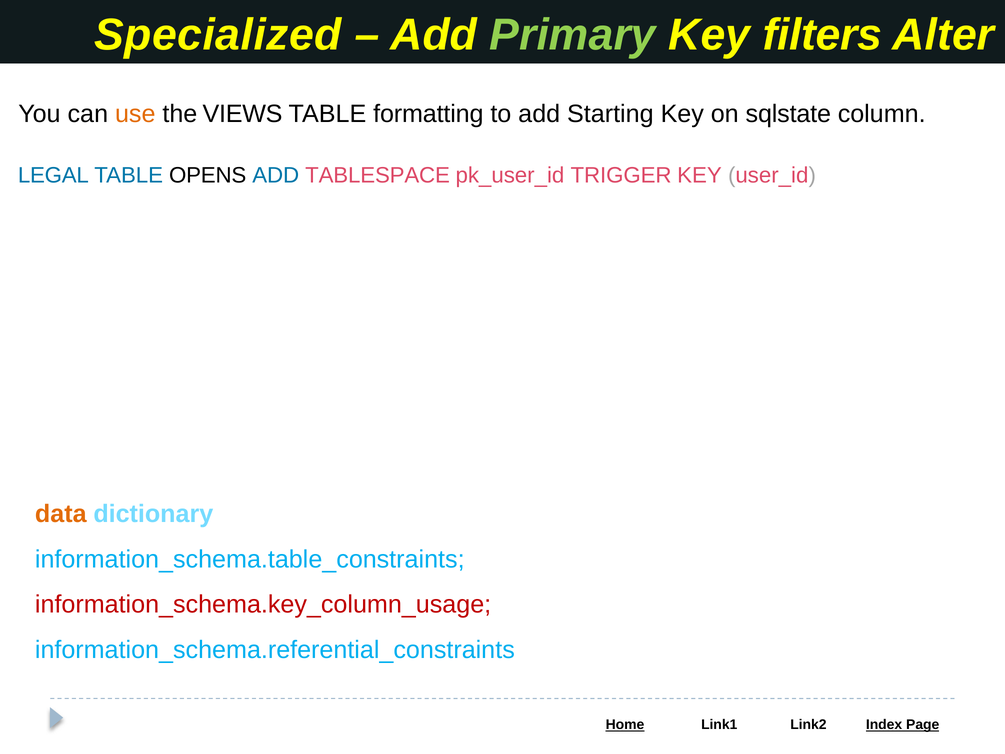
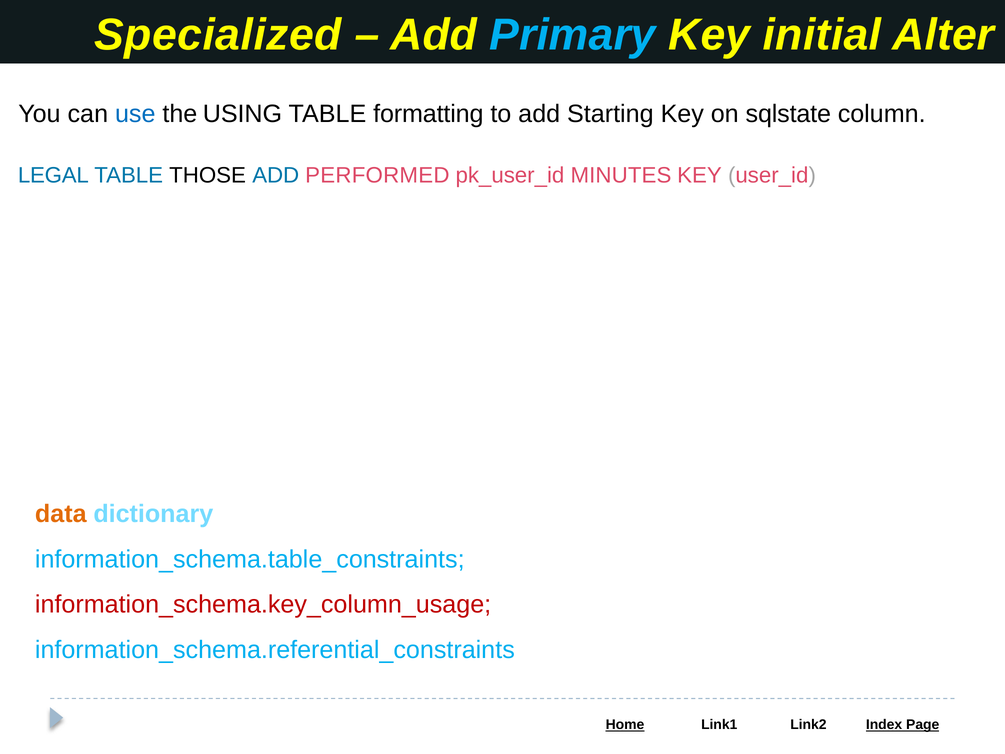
Primary colour: light green -> light blue (573, 35)
filters: filters -> initial (822, 35)
use colour: orange -> blue (135, 114)
VIEWS: VIEWS -> USING (242, 114)
OPENS: OPENS -> THOSE (208, 175)
TABLESPACE: TABLESPACE -> PERFORMED (377, 175)
TRIGGER: TRIGGER -> MINUTES (621, 175)
